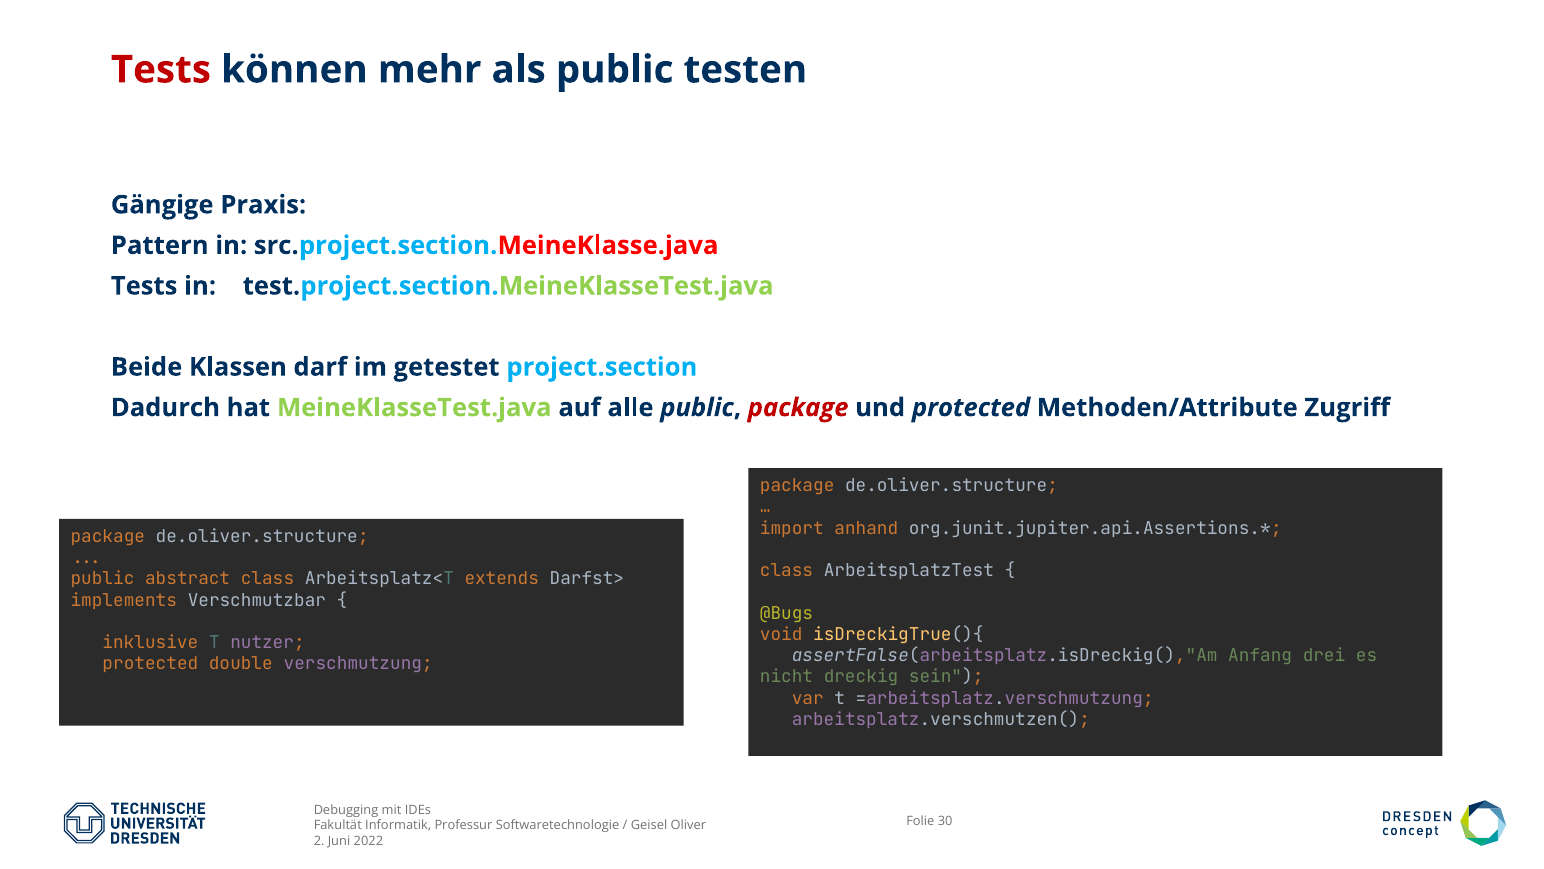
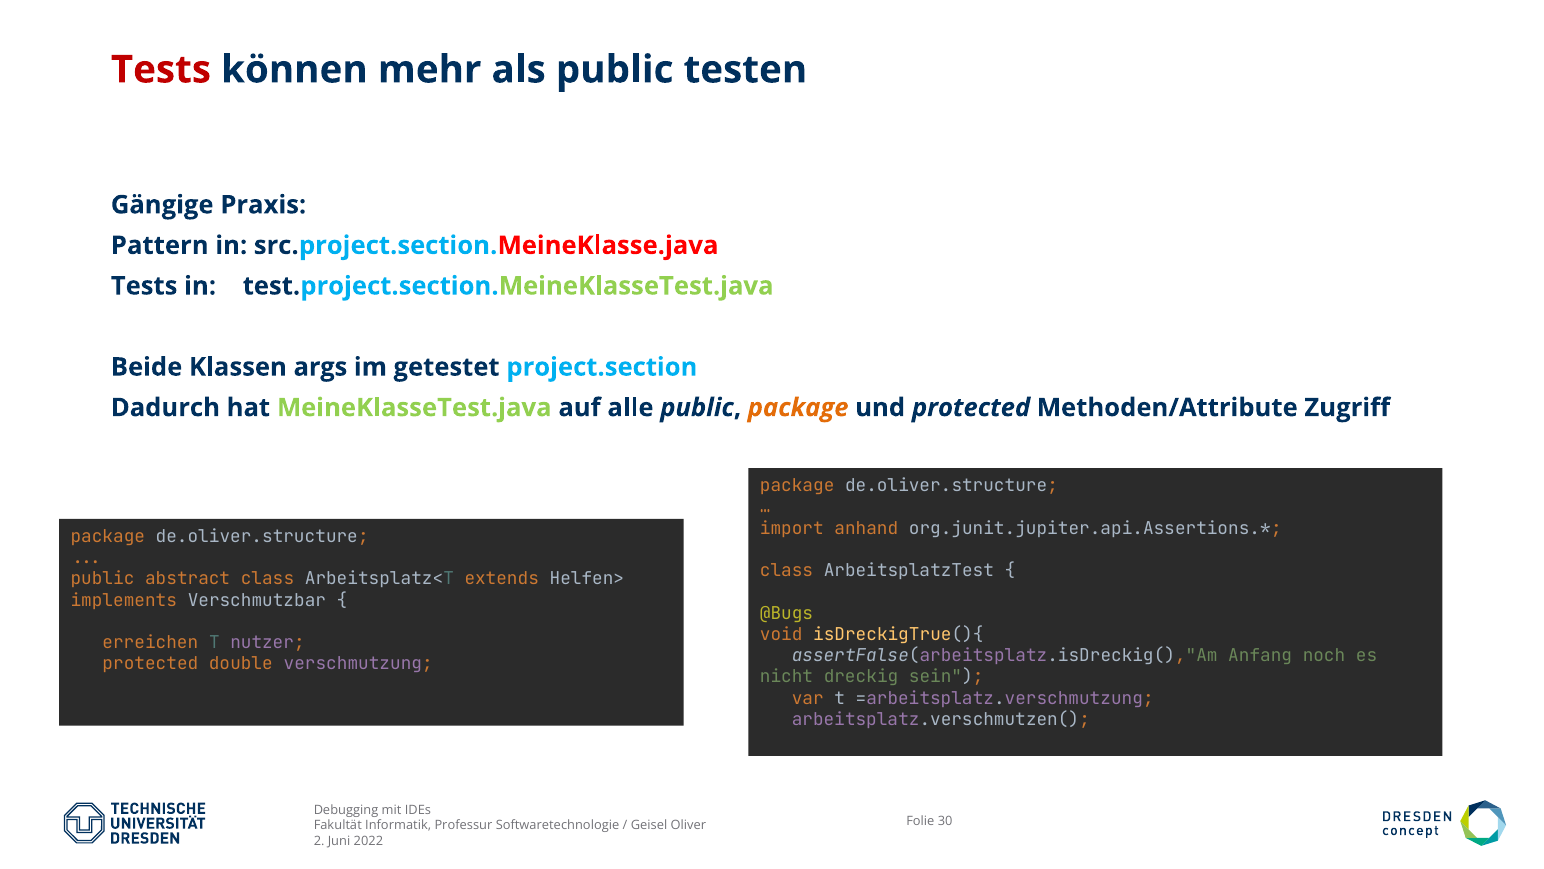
darf: darf -> args (320, 367)
package colour: red -> orange (798, 407)
Darfst>: Darfst> -> Helfen> (587, 579)
inklusive: inklusive -> erreichen (150, 642)
drei: drei -> noch (1324, 655)
